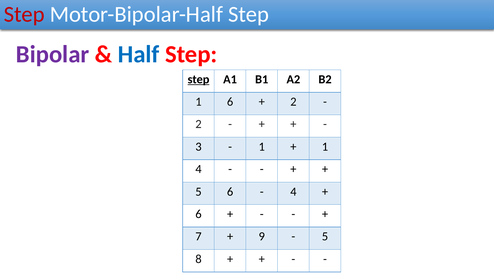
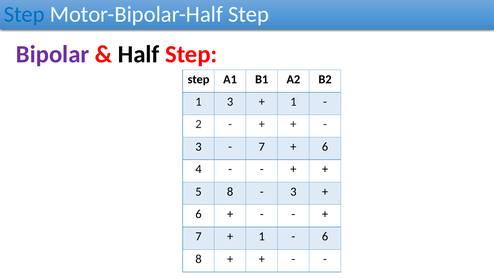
Step colour: red -> blue (24, 14)
Half colour: blue -> black (139, 54)
step underline: present -> none (198, 79)
1 6: 6 -> 3 (230, 102)
2: 2 -> 1 (293, 102)
1: 1 -> 7 (262, 147)
1: 1 -> 6 (325, 147)
5 6: 6 -> 8 (230, 192)
4: 4 -> 3 (293, 192)
9: 9 -> 1 (262, 236)
5: 5 -> 6 (325, 236)
